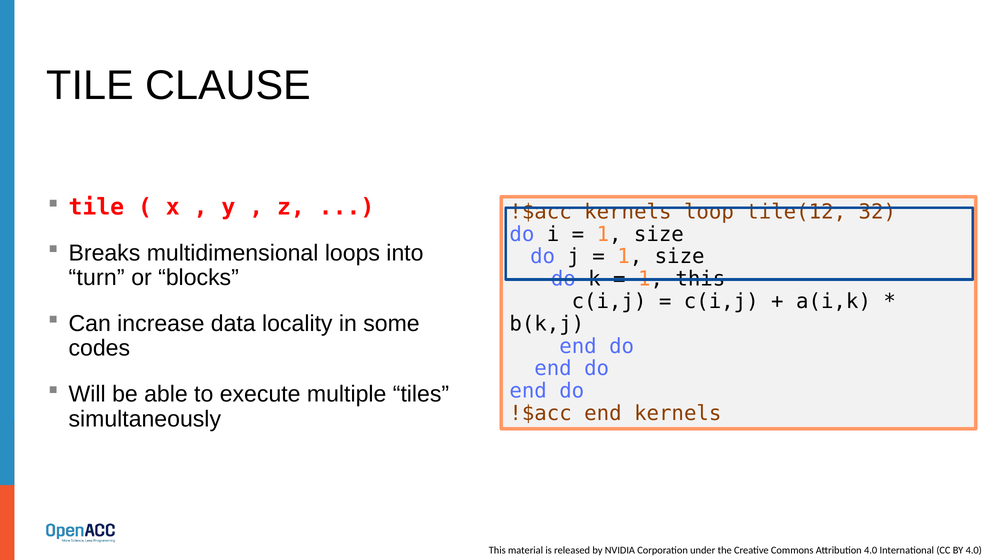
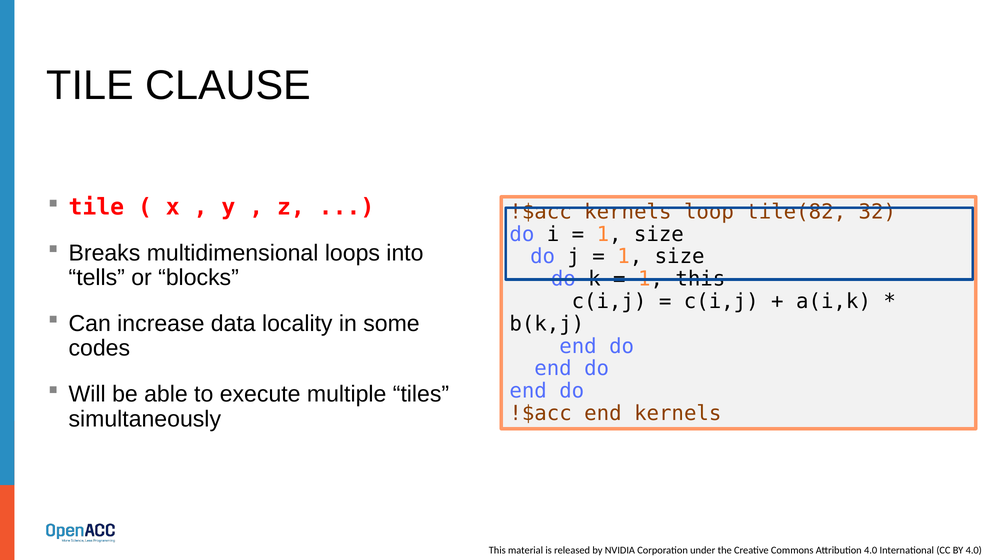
tile(12: tile(12 -> tile(82 (796, 212)
turn: turn -> tells (97, 278)
